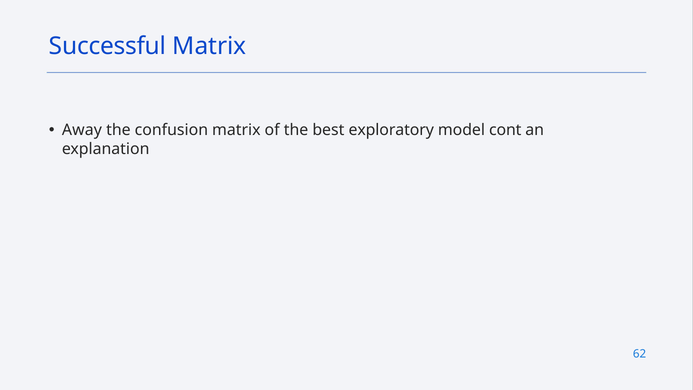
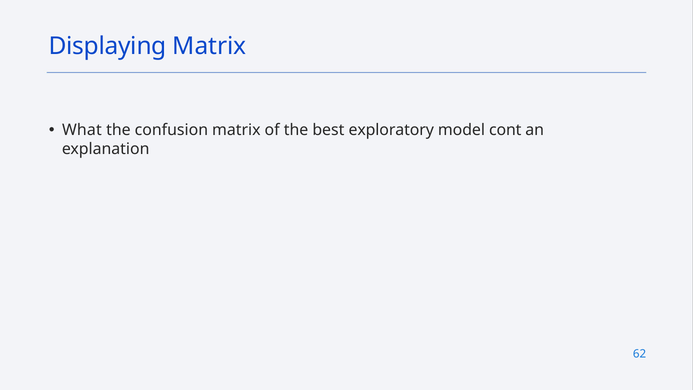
Successful: Successful -> Displaying (108, 46)
Away: Away -> What (82, 130)
